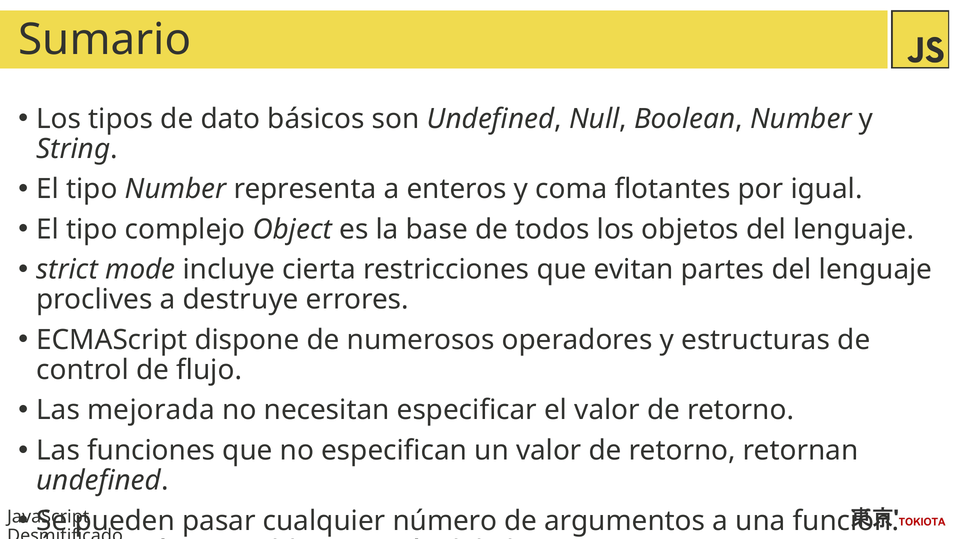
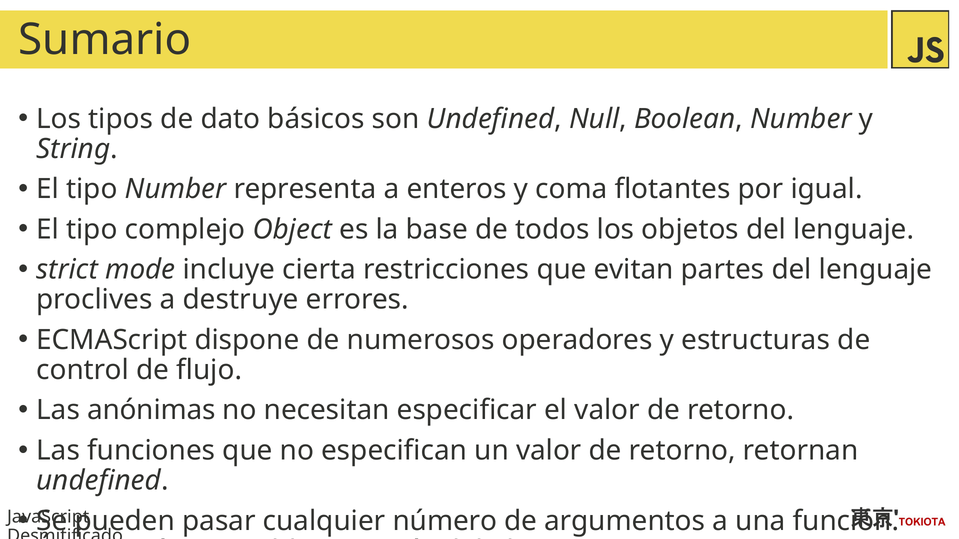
mejorada: mejorada -> anónimas (151, 411)
